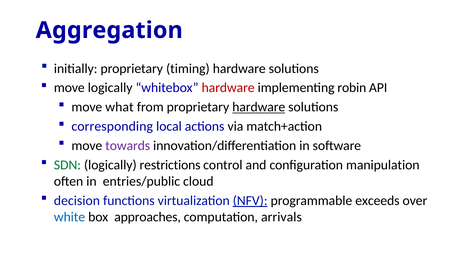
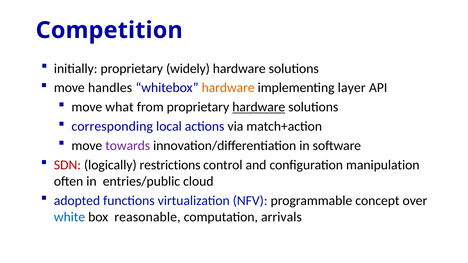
Aggregation: Aggregation -> Competition (109, 30)
timing: timing -> widely (188, 69)
move logically: logically -> handles (110, 88)
hardware colour: red -> orange (228, 88)
robin: robin -> layer (352, 88)
SDN colour: green -> red (67, 165)
decision: decision -> adopted (77, 201)
NFV underline: present -> none (250, 201)
exceeds: exceeds -> concept (377, 201)
approaches: approaches -> reasonable (147, 217)
